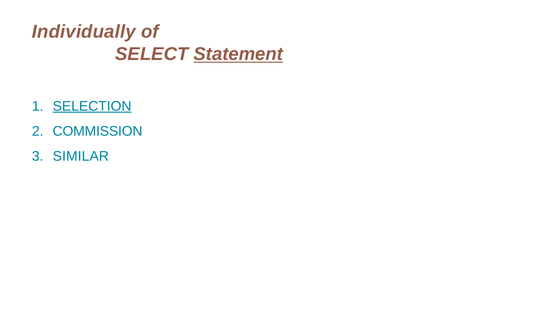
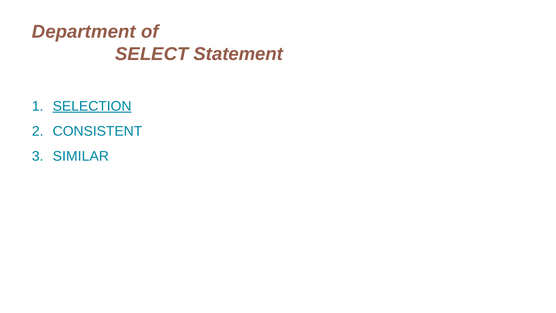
Individually: Individually -> Department (84, 32)
Statement underline: present -> none (238, 54)
COMMISSION: COMMISSION -> CONSISTENT (97, 131)
